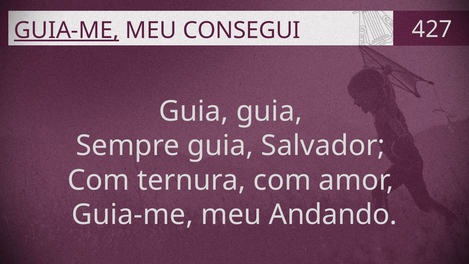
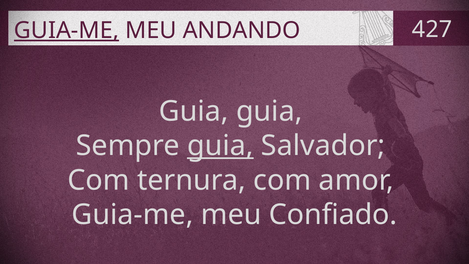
CONSEGUI: CONSEGUI -> ANDANDO (242, 30)
guia underline: none -> present (220, 146)
Andando: Andando -> Confiado (333, 215)
